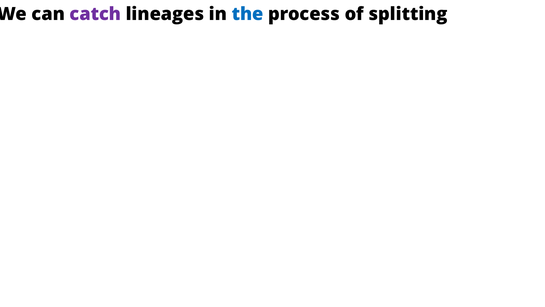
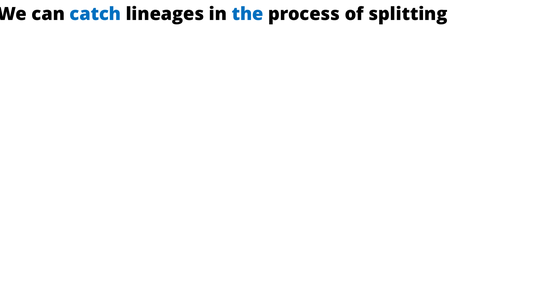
catch colour: purple -> blue (95, 14)
